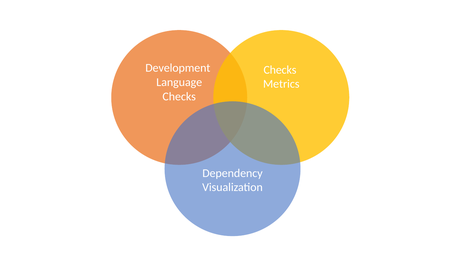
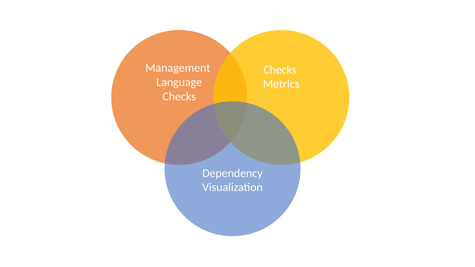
Development: Development -> Management (178, 68)
